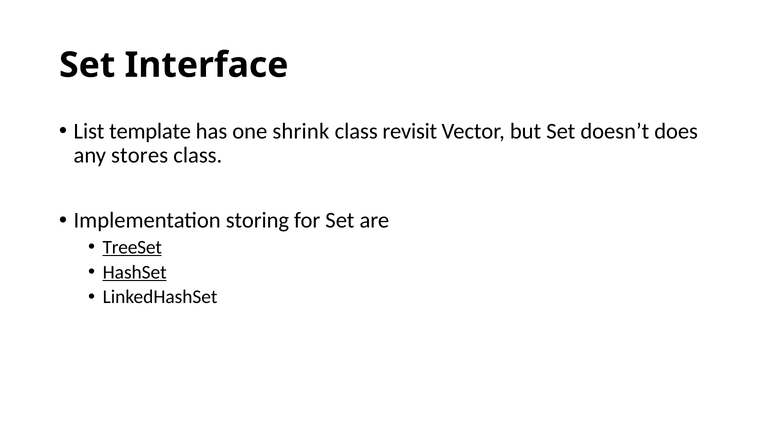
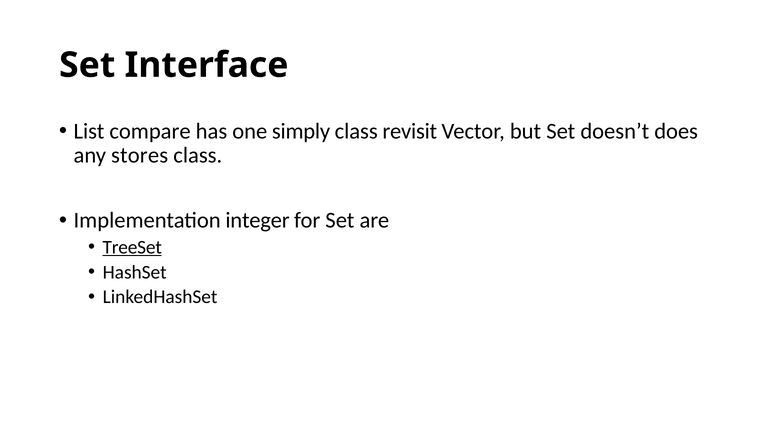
template: template -> compare (150, 131)
shrink: shrink -> simply (301, 131)
storing: storing -> integer (258, 220)
HashSet underline: present -> none (135, 272)
